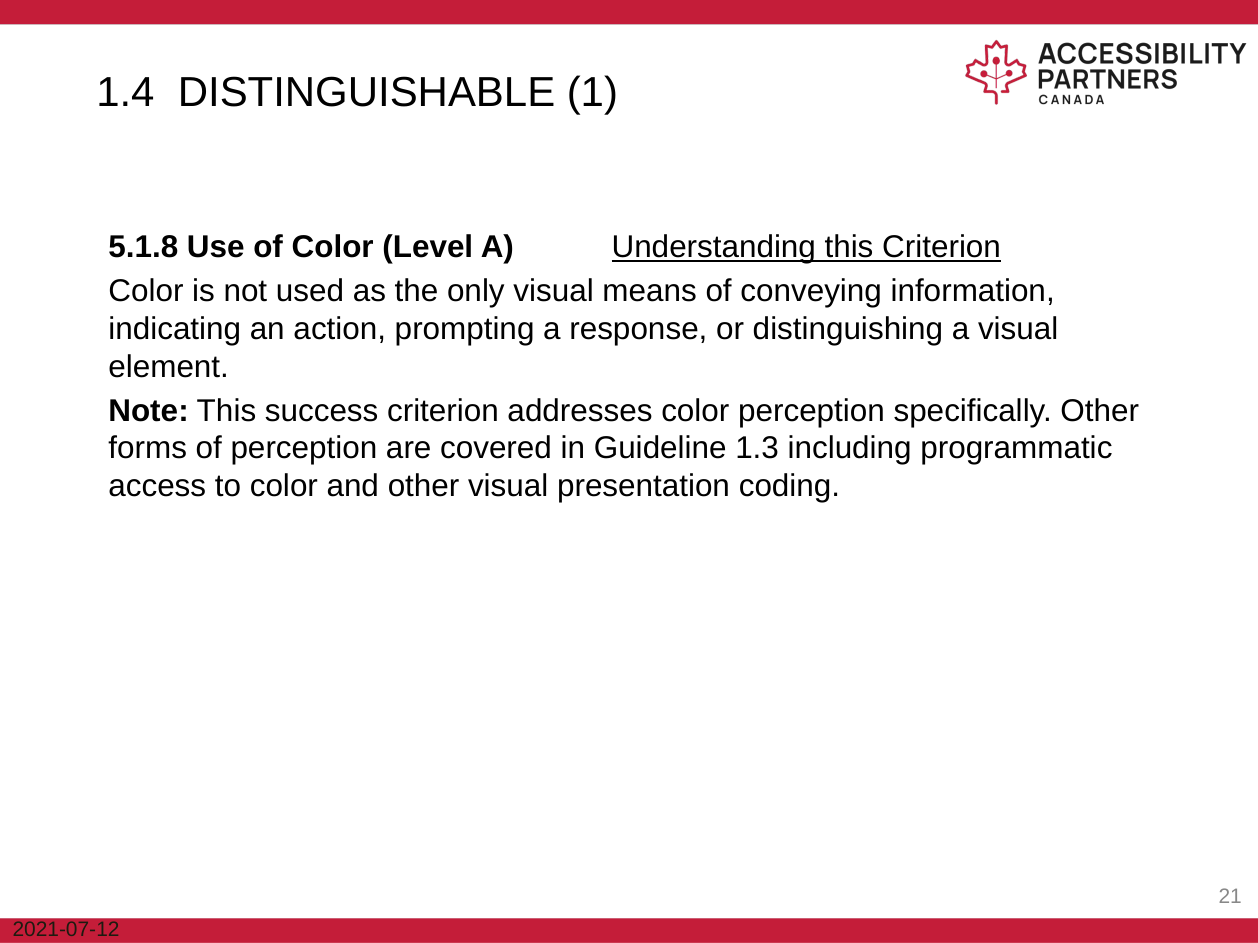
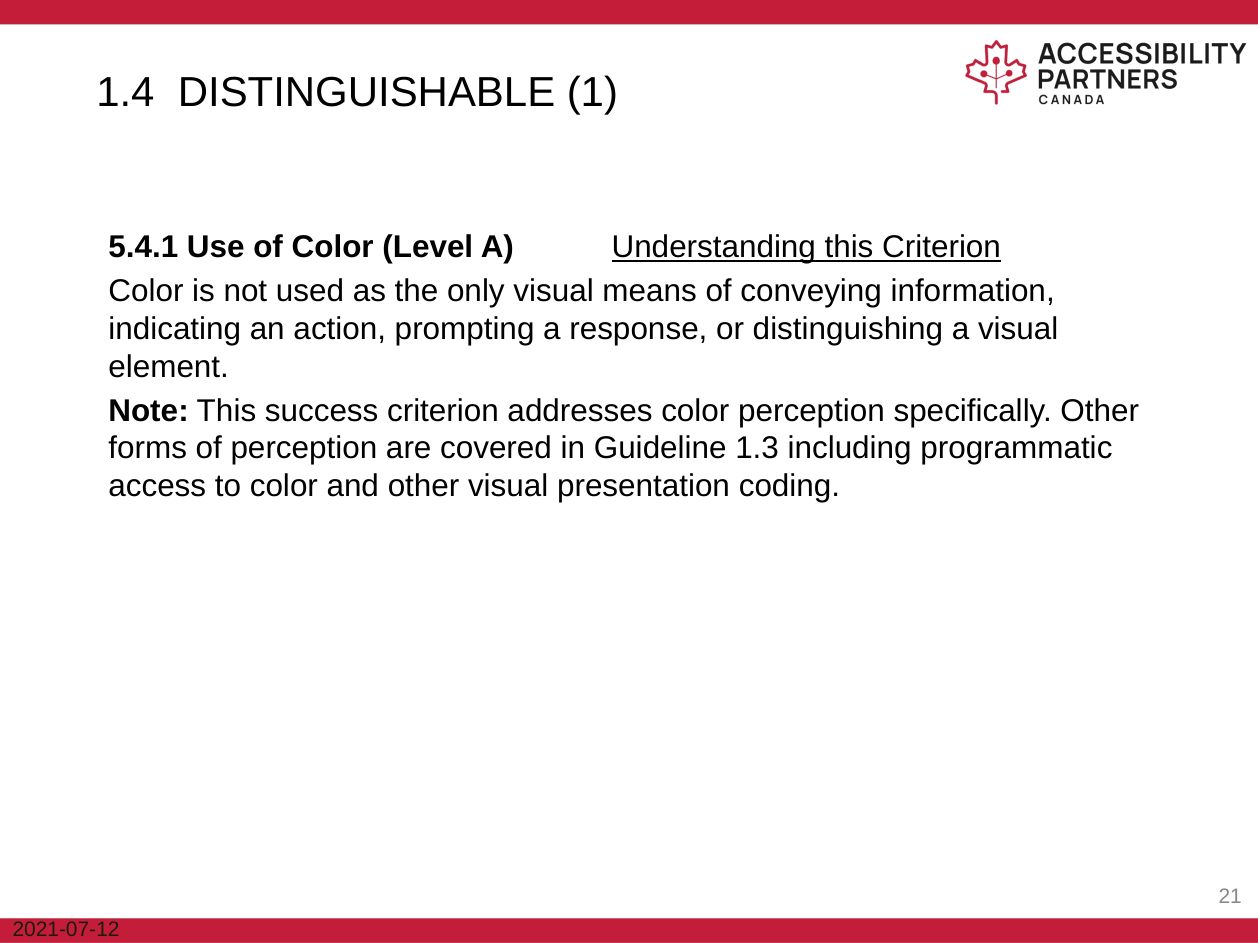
5.1.8: 5.1.8 -> 5.4.1 (143, 248)
